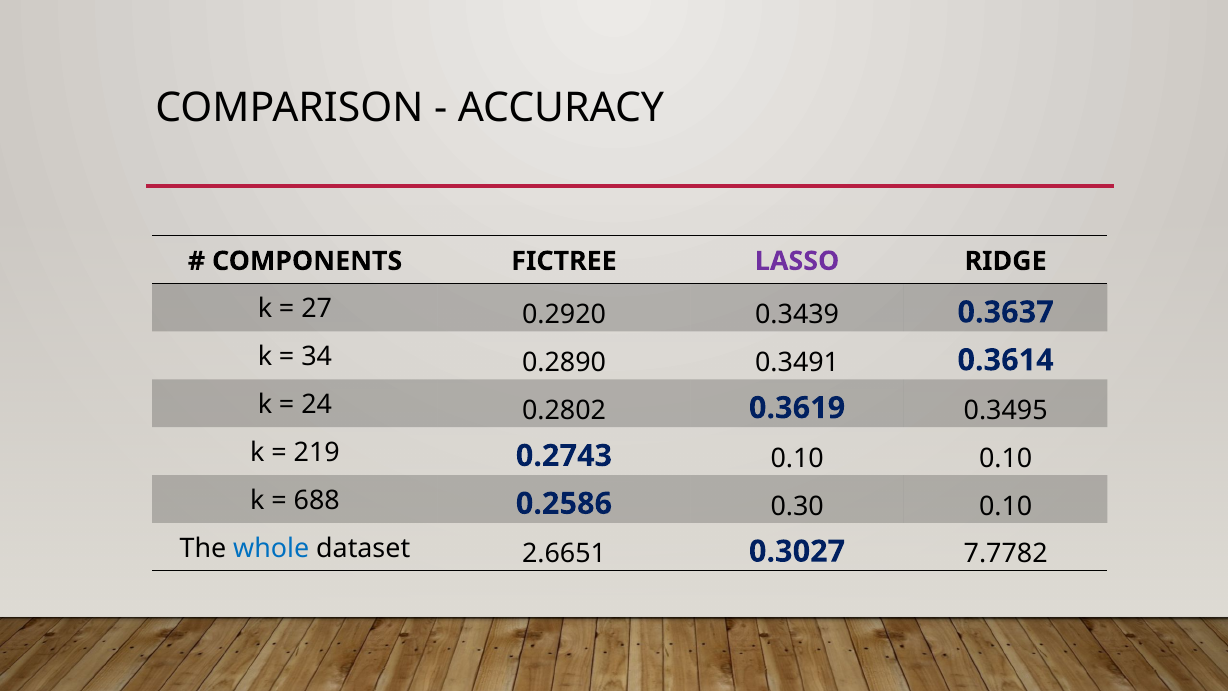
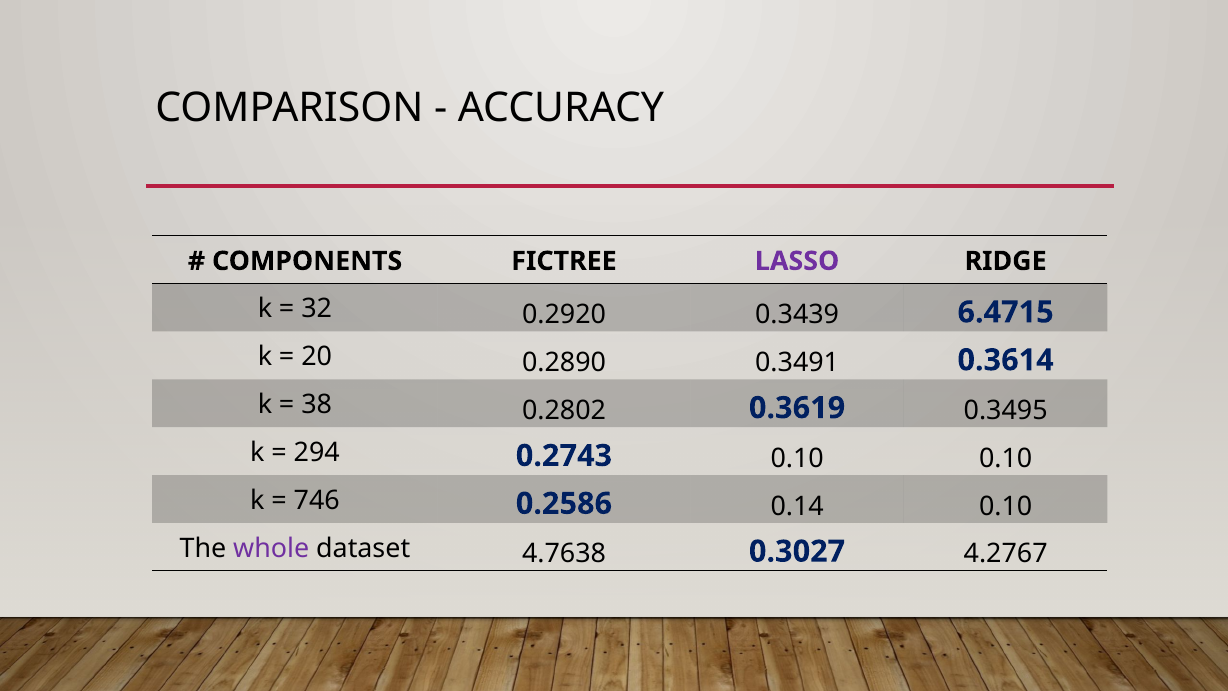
27: 27 -> 32 (317, 309)
0.3637: 0.3637 -> 6.4715 (1006, 312)
34: 34 -> 20 (317, 357)
24: 24 -> 38 (317, 404)
219: 219 -> 294 (317, 452)
688: 688 -> 746 (317, 500)
0.30: 0.30 -> 0.14 (797, 506)
whole colour: blue -> purple (271, 548)
2.6651: 2.6651 -> 4.7638 (564, 554)
7.7782: 7.7782 -> 4.2767 (1006, 554)
